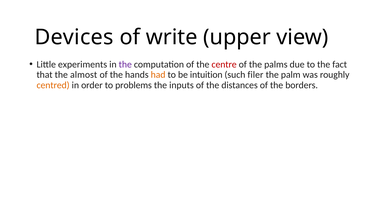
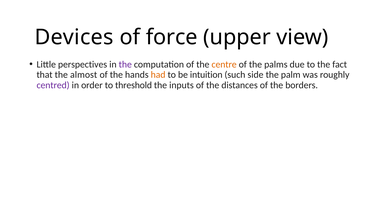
write: write -> force (172, 37)
experiments: experiments -> perspectives (83, 64)
centre colour: red -> orange (224, 64)
filer: filer -> side (255, 75)
centred colour: orange -> purple (53, 85)
problems: problems -> threshold (134, 85)
